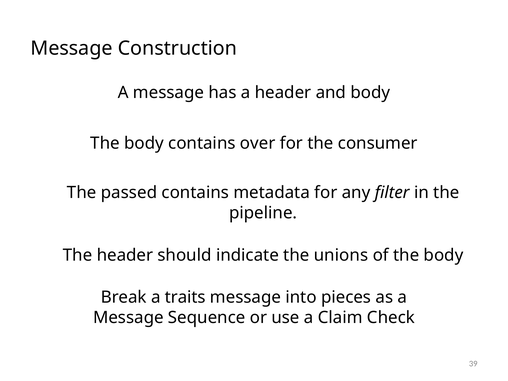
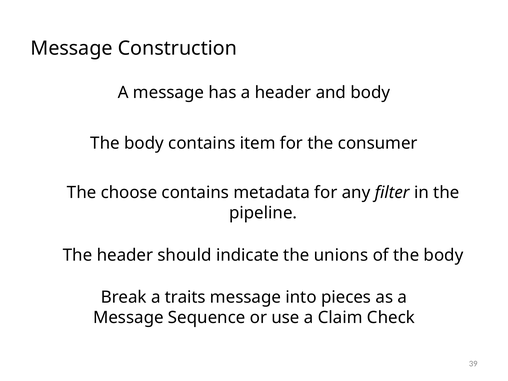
over: over -> item (258, 143)
passed: passed -> choose (129, 193)
